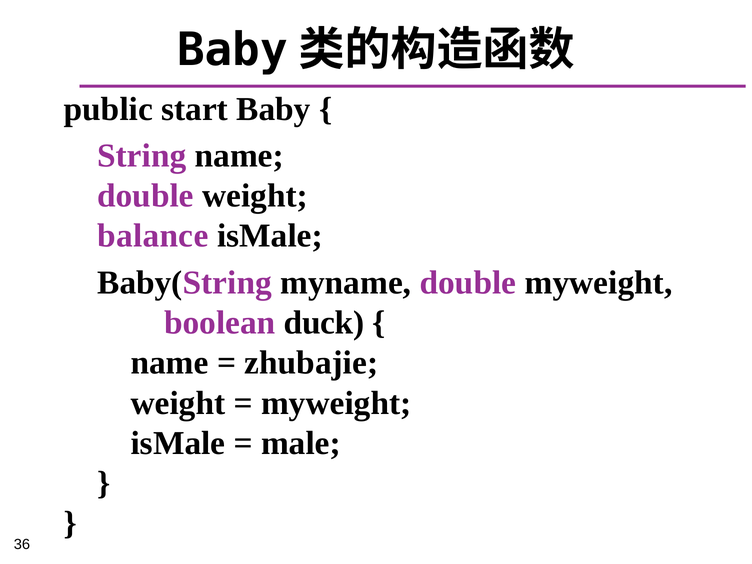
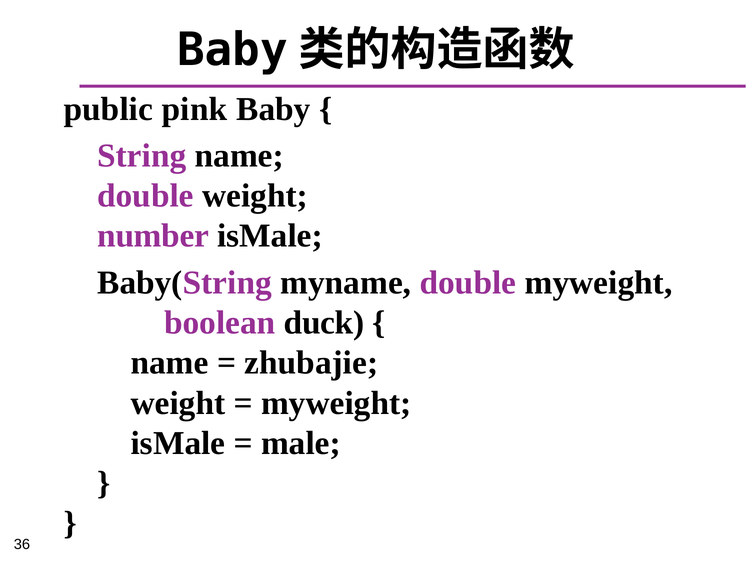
start: start -> pink (195, 109)
balance: balance -> number (153, 236)
